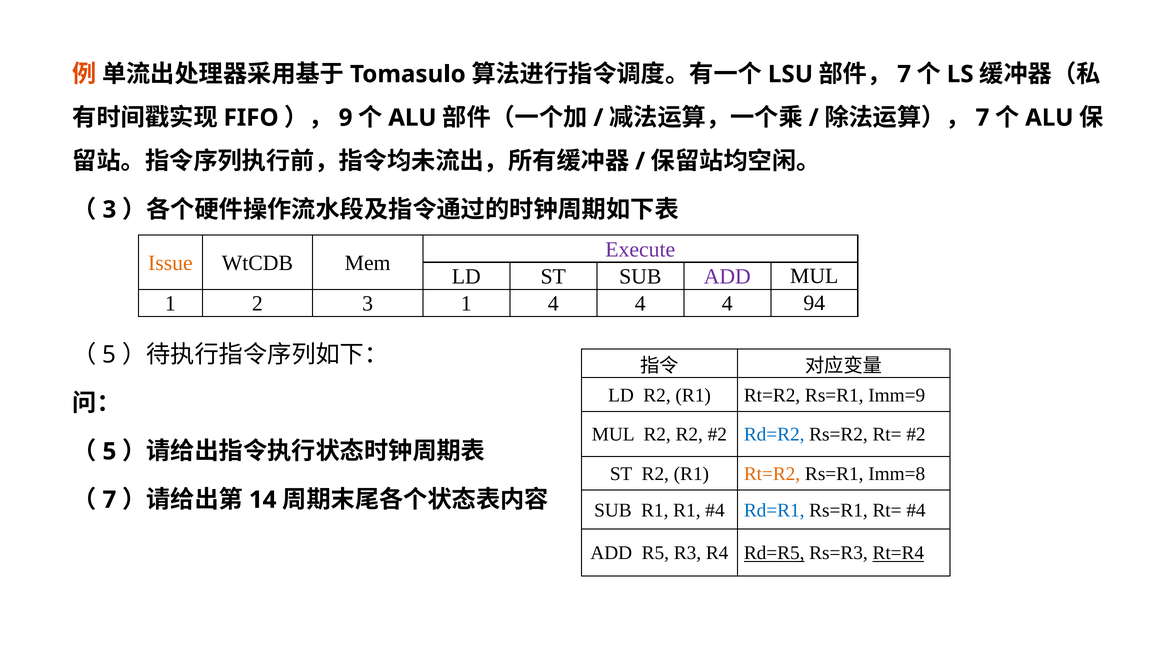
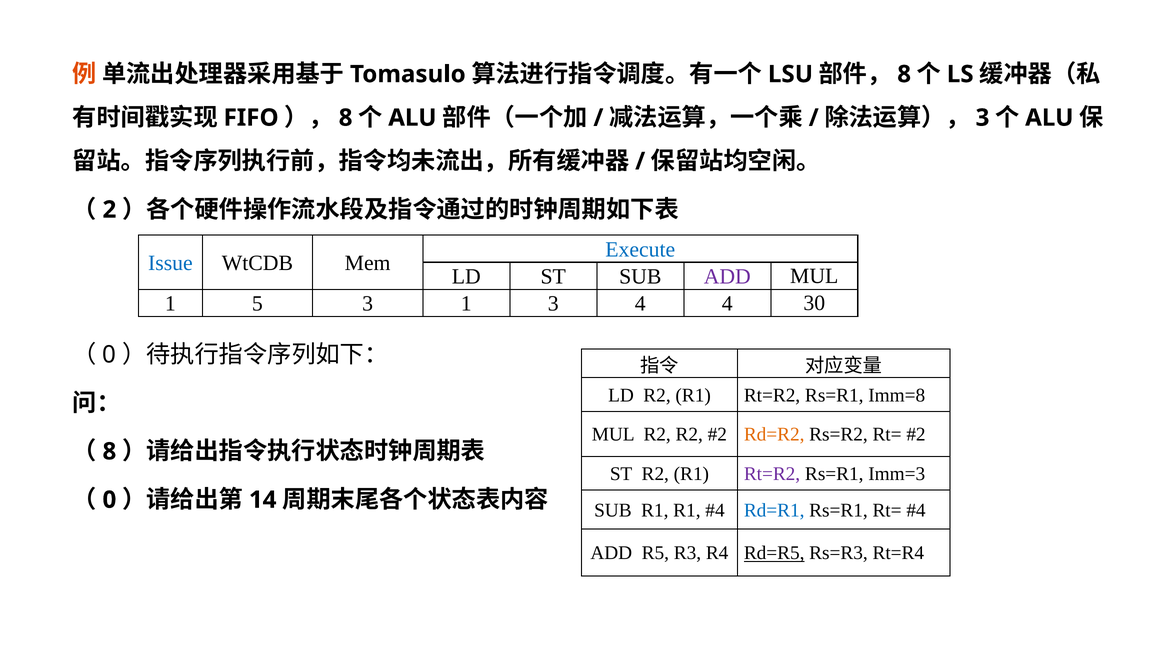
7: 7 -> 8 (904, 74)
9: 9 -> 8 (346, 118)
7: 7 -> 3 (983, 118)
3: 3 -> 2 (109, 209)
Execute colour: purple -> blue (640, 249)
Issue colour: orange -> blue (170, 263)
2: 2 -> 5 (257, 303)
1 4: 4 -> 3 (553, 303)
94: 94 -> 30 (814, 303)
5: 5 -> 0 (109, 354)
Imm=9: Imm=9 -> Imm=8 (897, 395)
Rd=R2 colour: blue -> orange (774, 434)
5: 5 -> 8 (109, 451)
Rt=R2 colour: orange -> purple (772, 474)
Imm=8: Imm=8 -> Imm=3 (897, 474)
7: 7 -> 0 (109, 499)
Rt=R4 underline: present -> none (898, 553)
